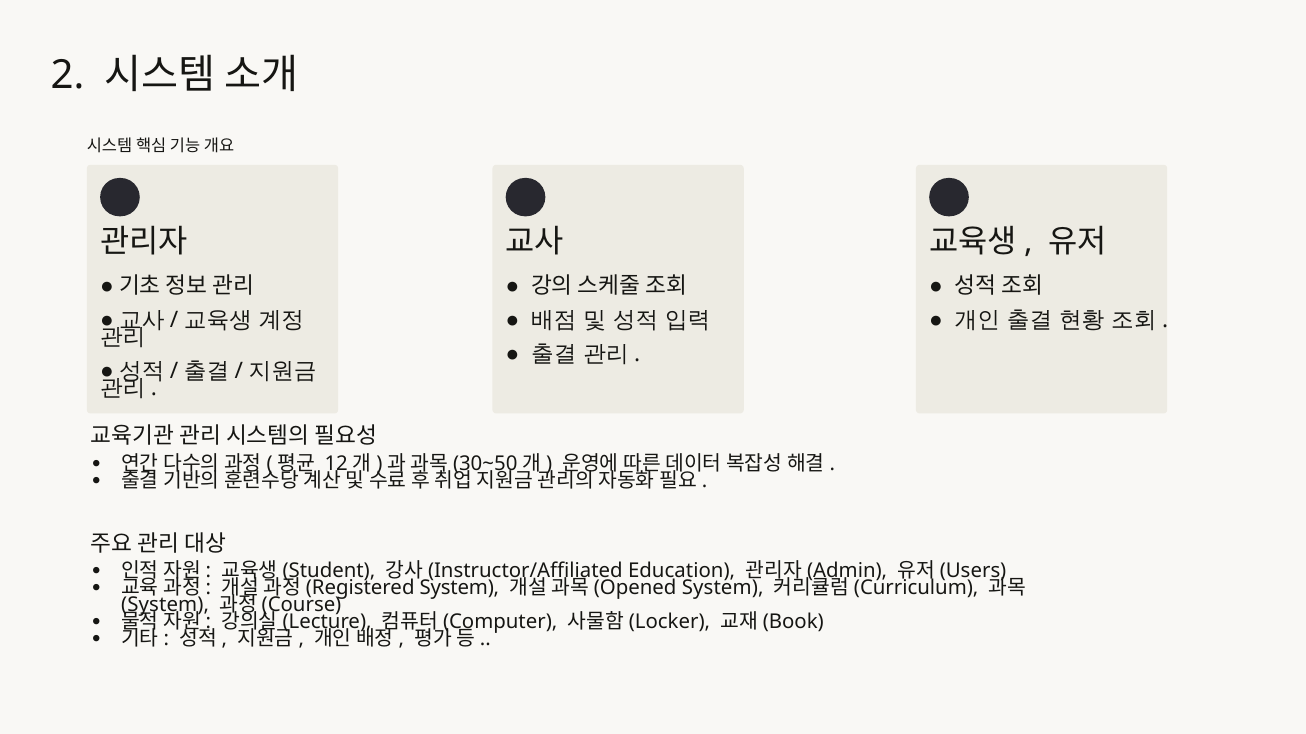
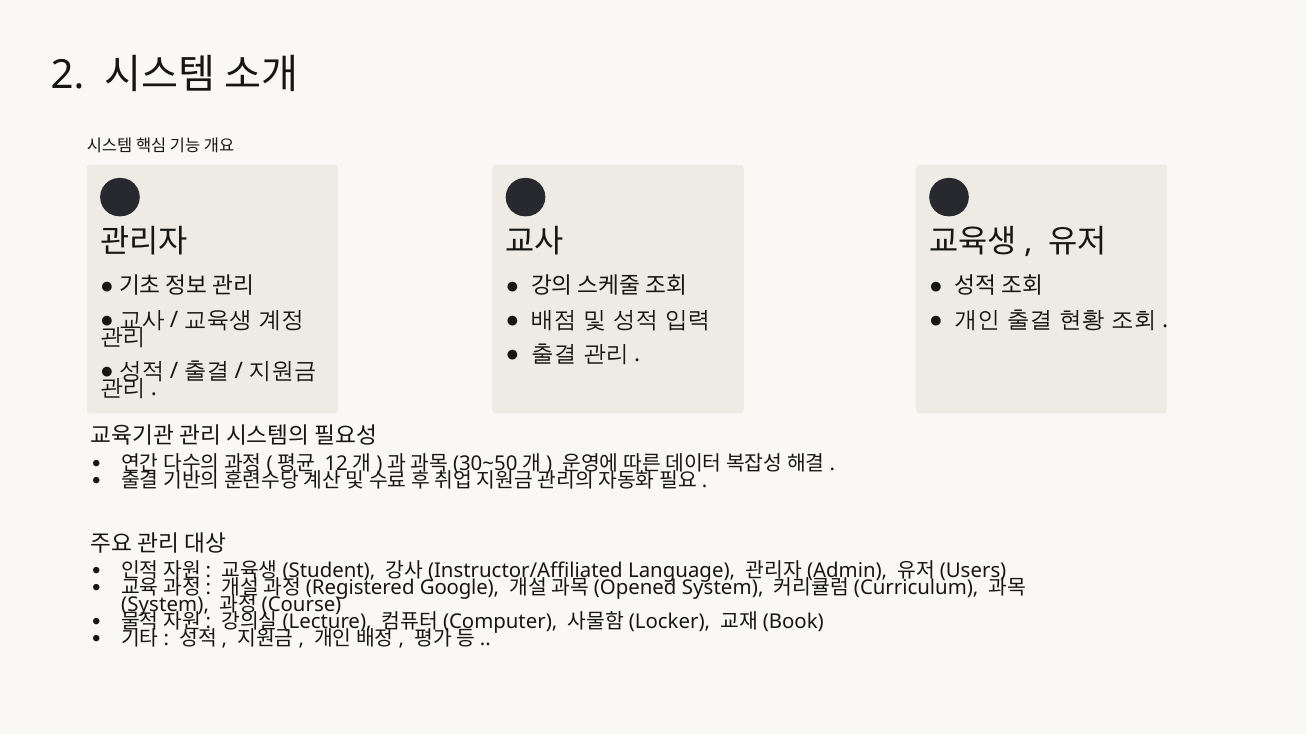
Education: Education -> Language (682, 572)
System: System -> Google (459, 589)
